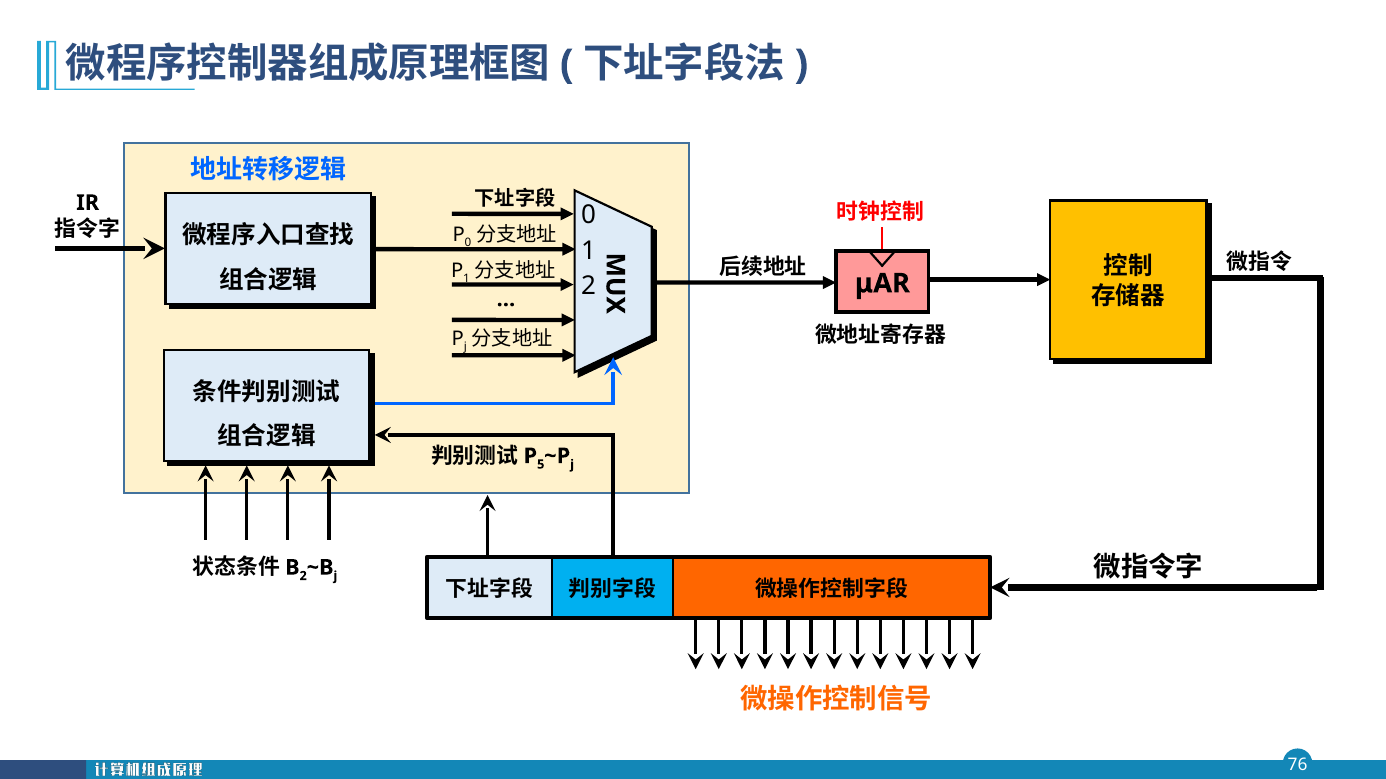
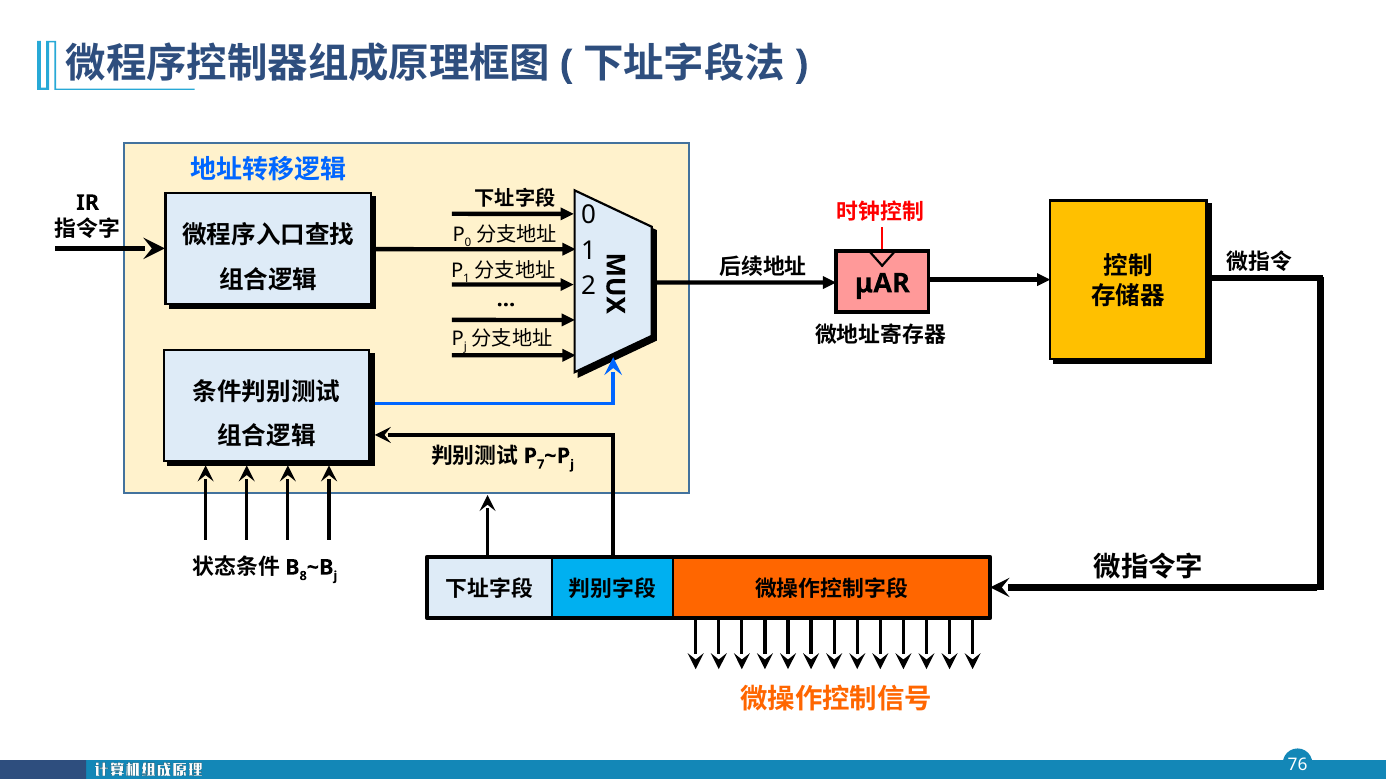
5: 5 -> 7 (541, 465)
2: 2 -> 8 (303, 576)
